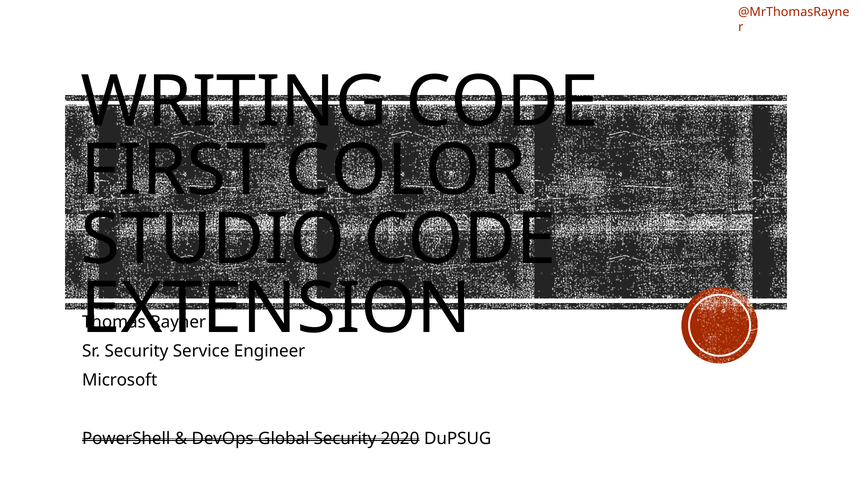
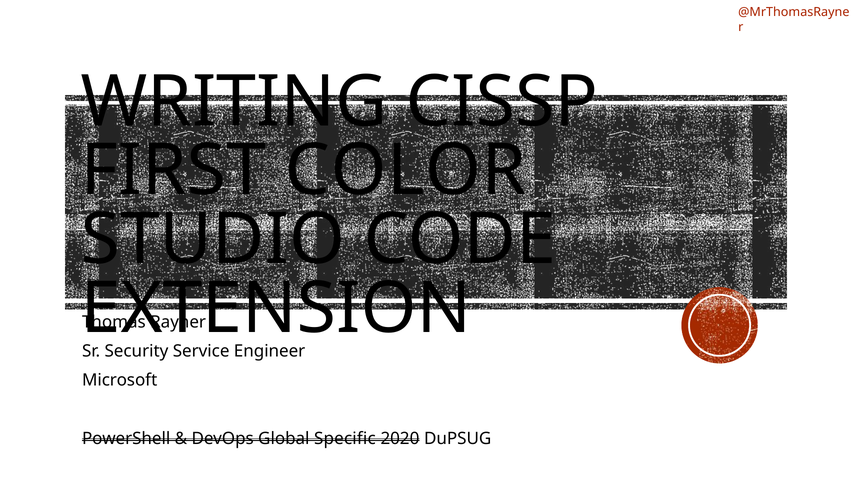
WRITING CODE: CODE -> CISSP (502, 102)
Global Security: Security -> Specific (345, 439)
